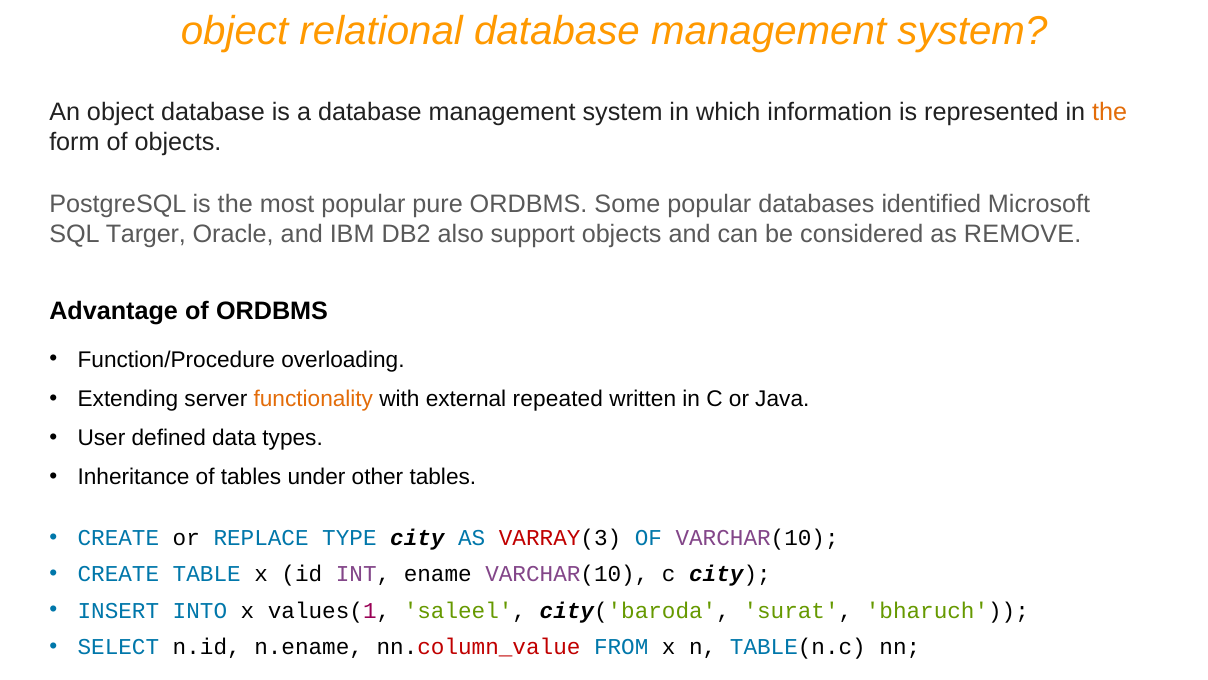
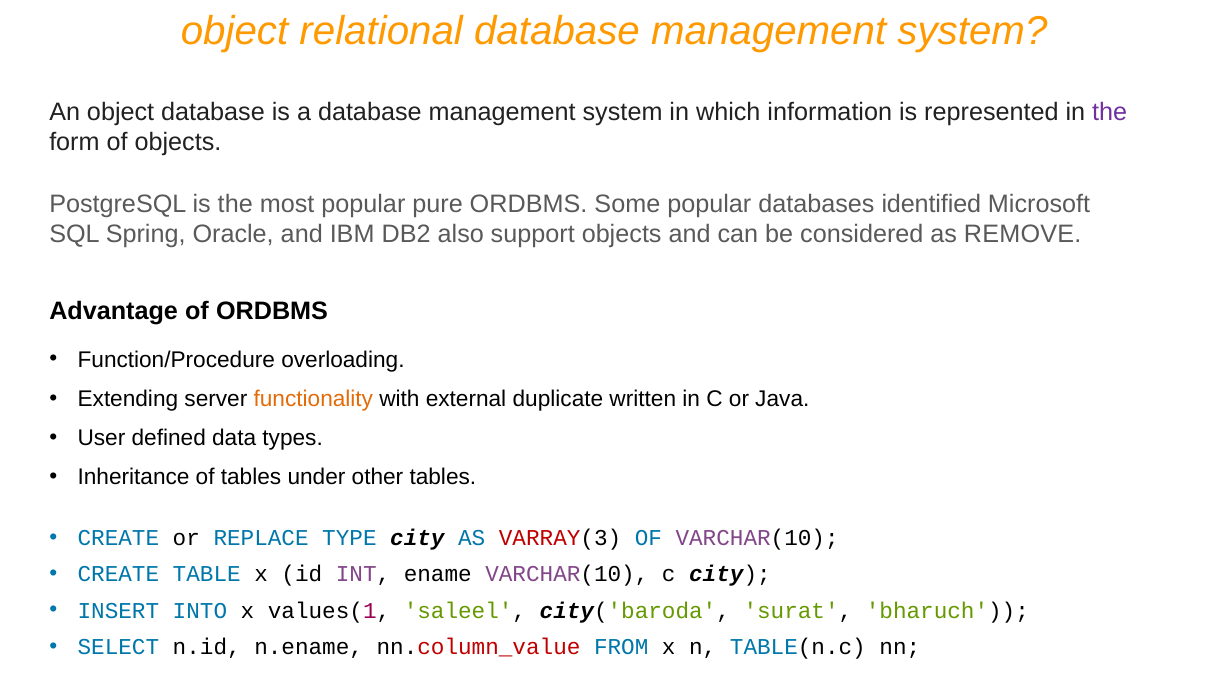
the colour: orange -> purple (1110, 112)
Targer: Targer -> Spring (146, 234)
repeated: repeated -> duplicate (558, 399)
